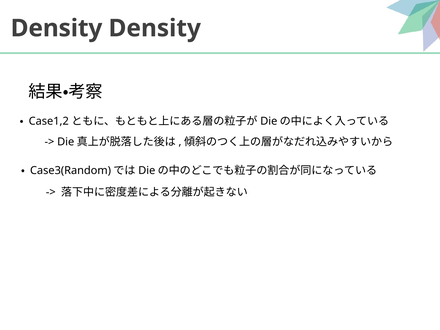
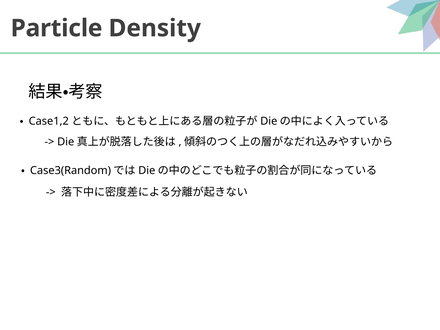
Density: Density -> Particle (57, 28)
